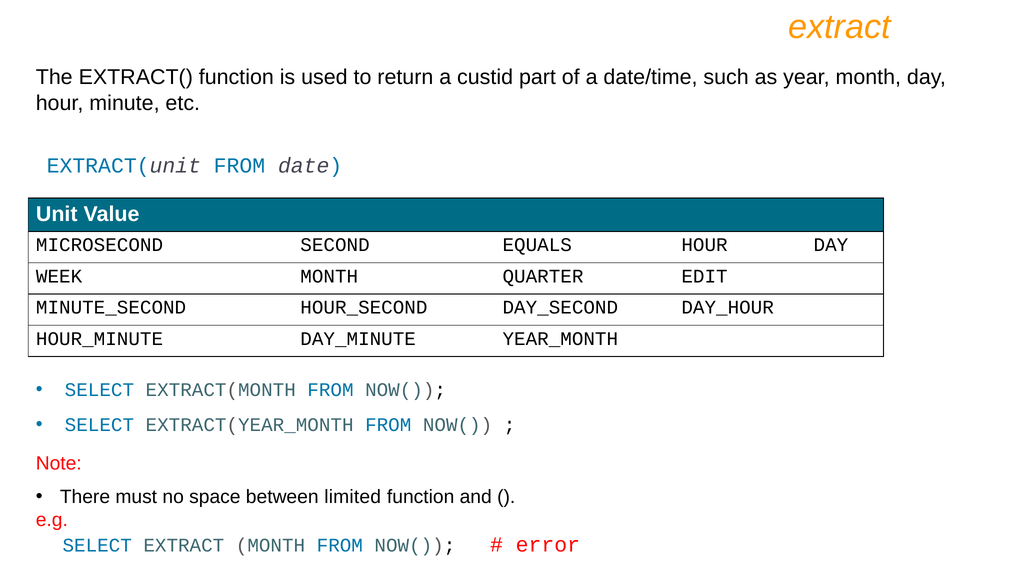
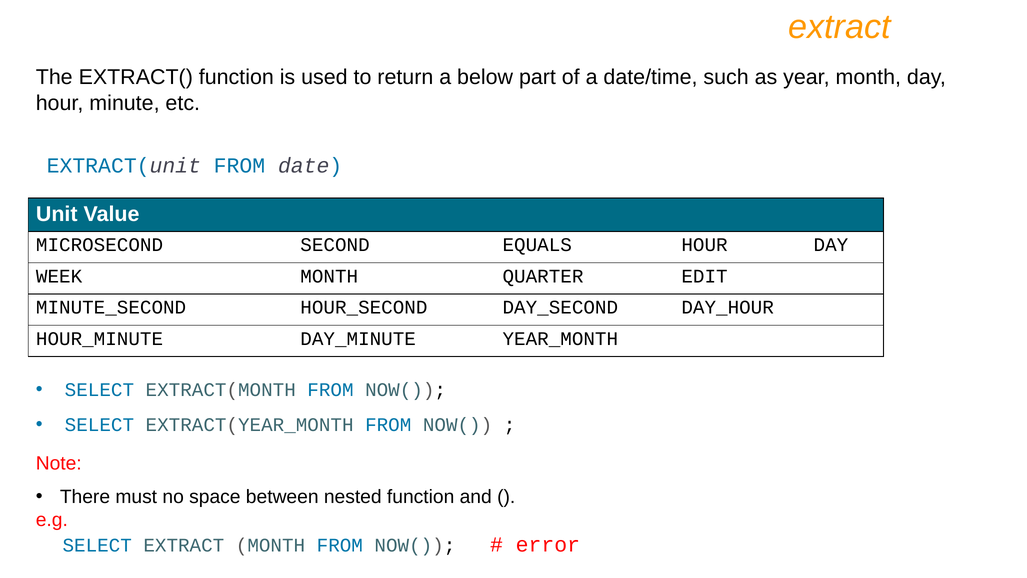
custid: custid -> below (485, 77)
limited: limited -> nested (353, 497)
